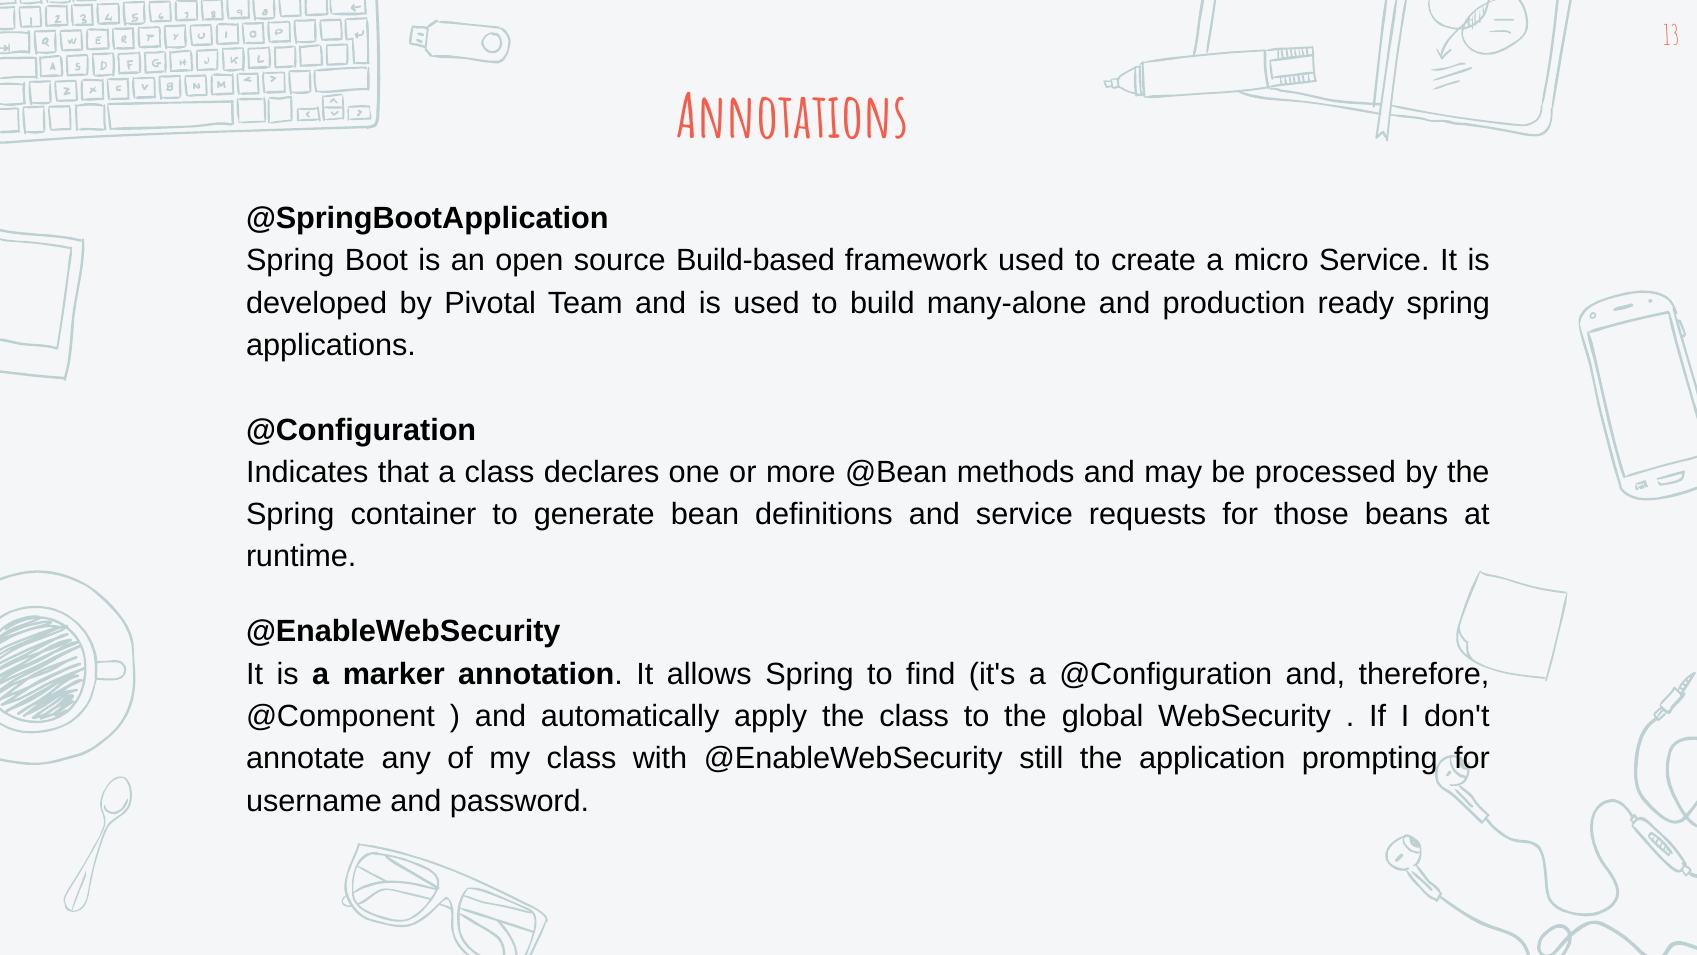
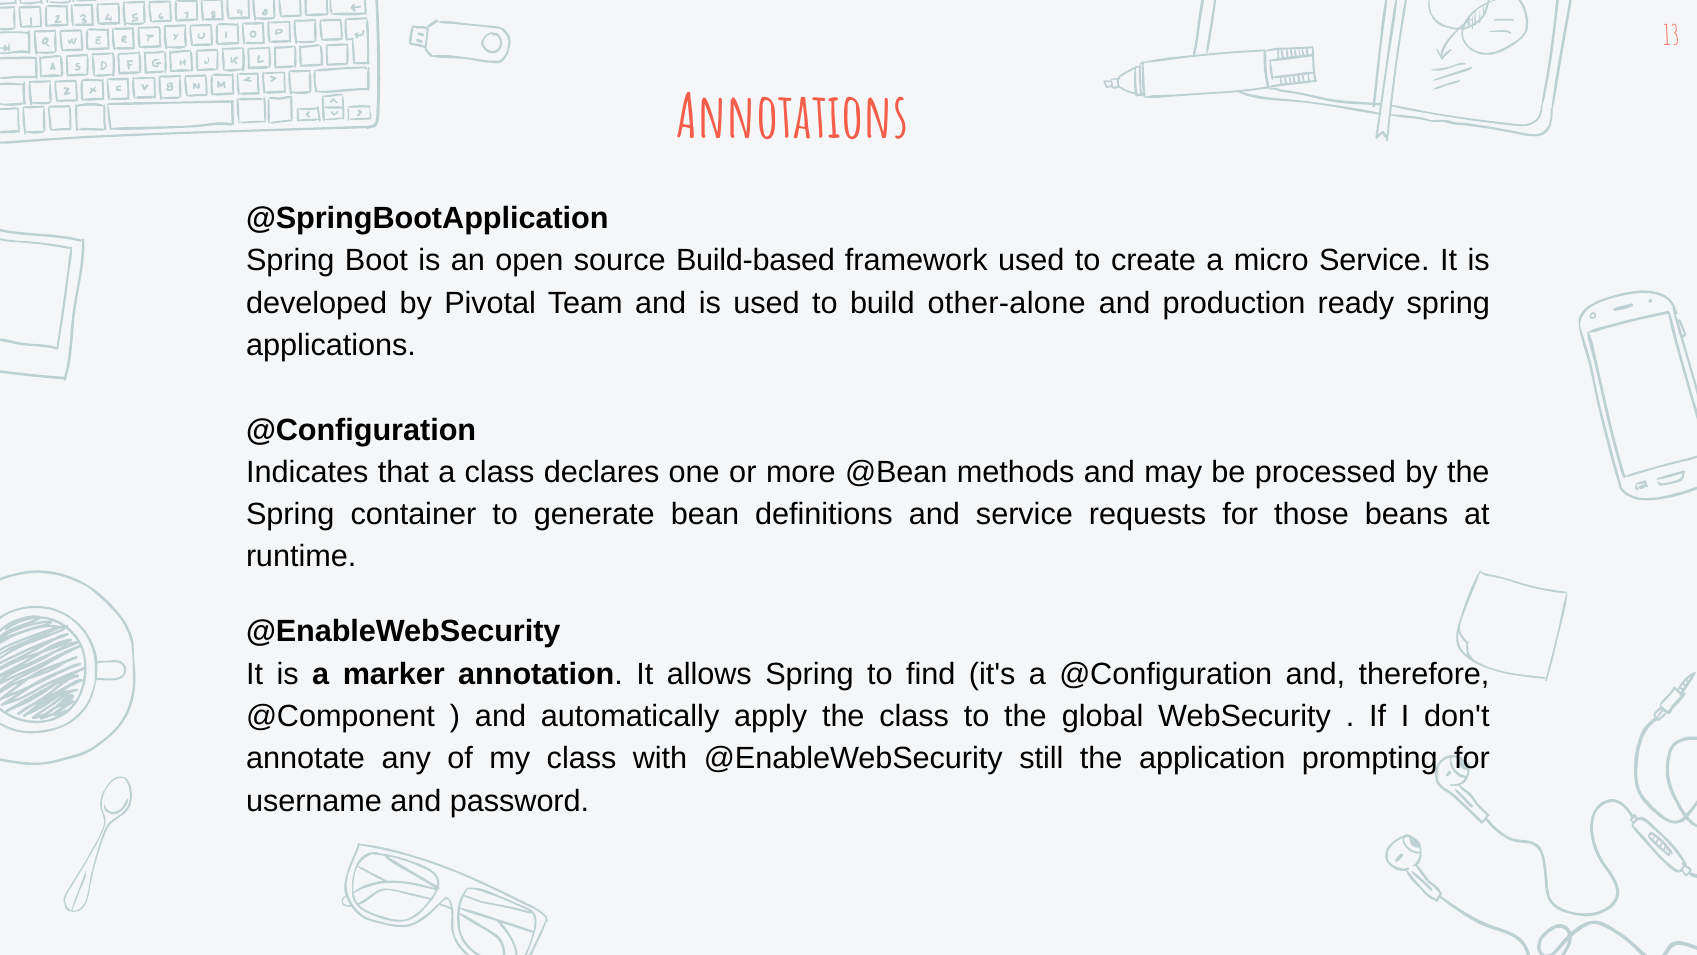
many-alone: many-alone -> other-alone (1007, 303)
